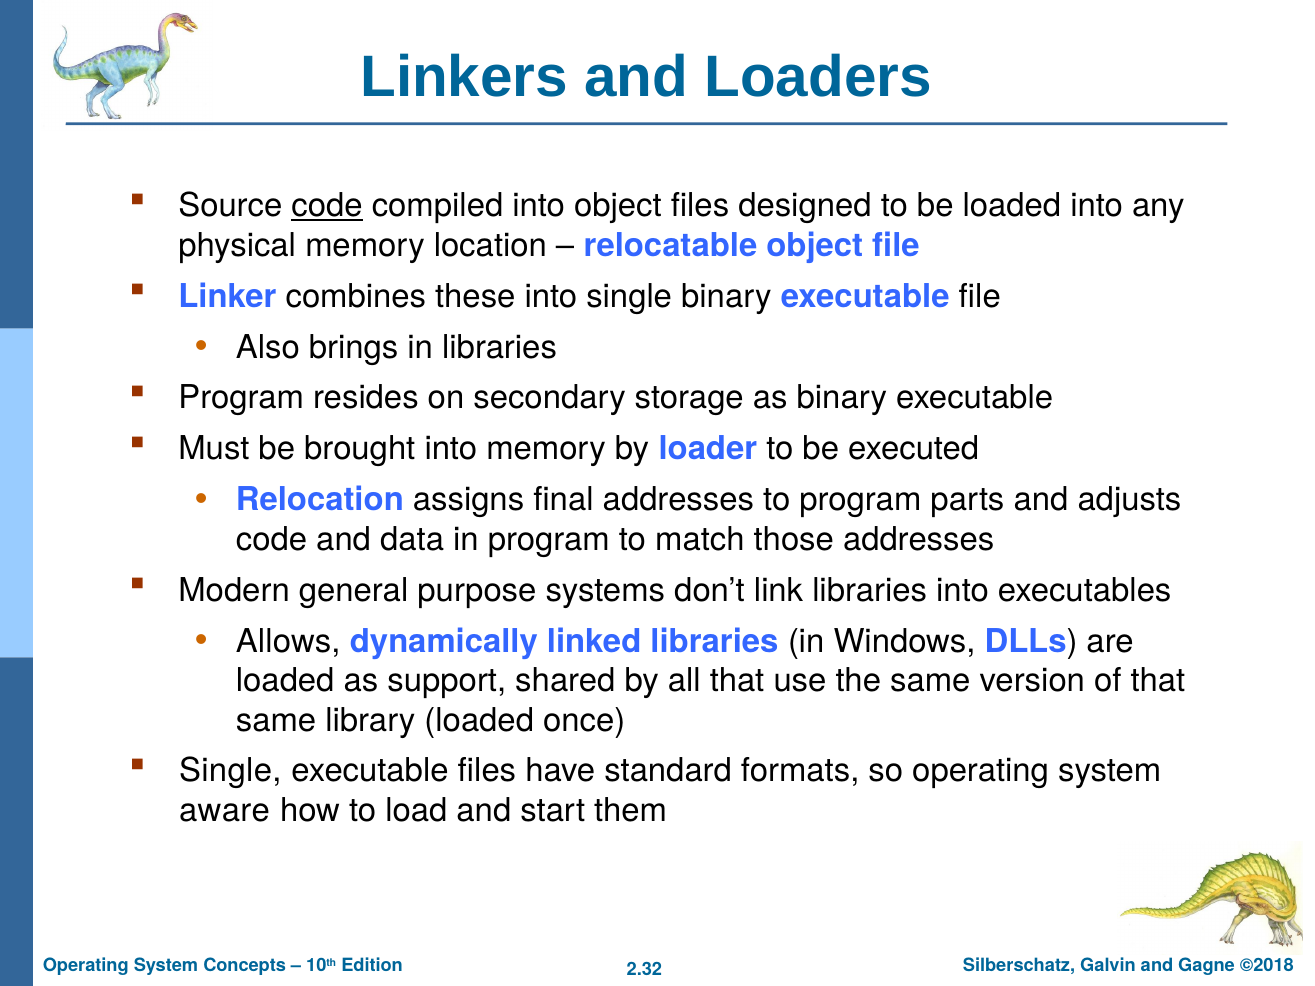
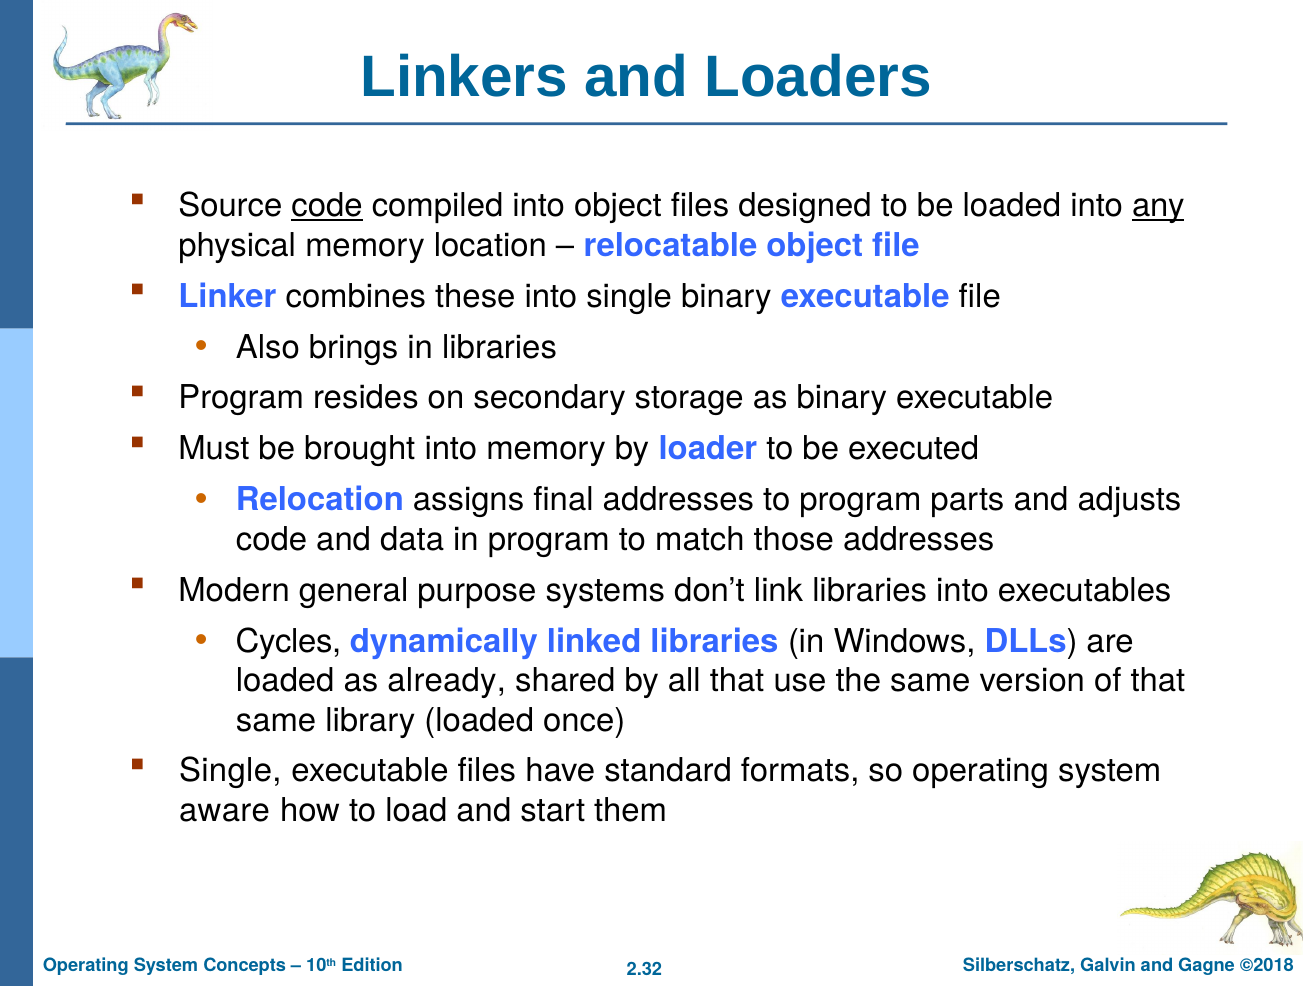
any underline: none -> present (1158, 206)
Allows: Allows -> Cycles (288, 641)
support: support -> already (447, 681)
